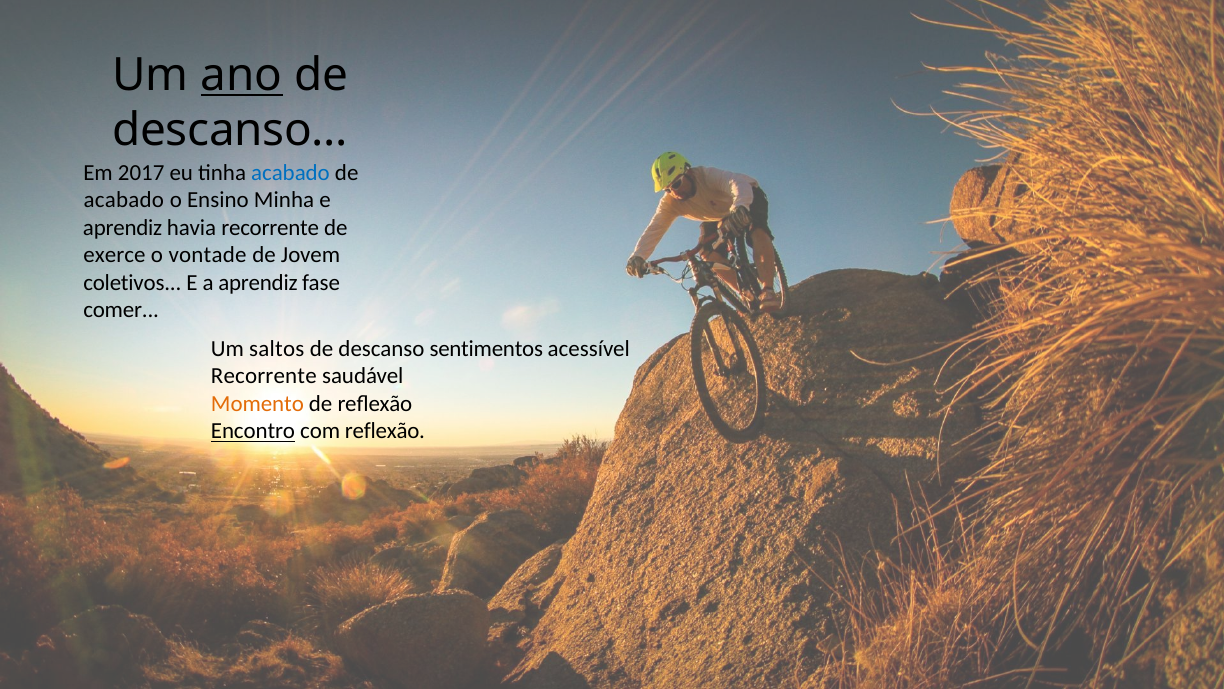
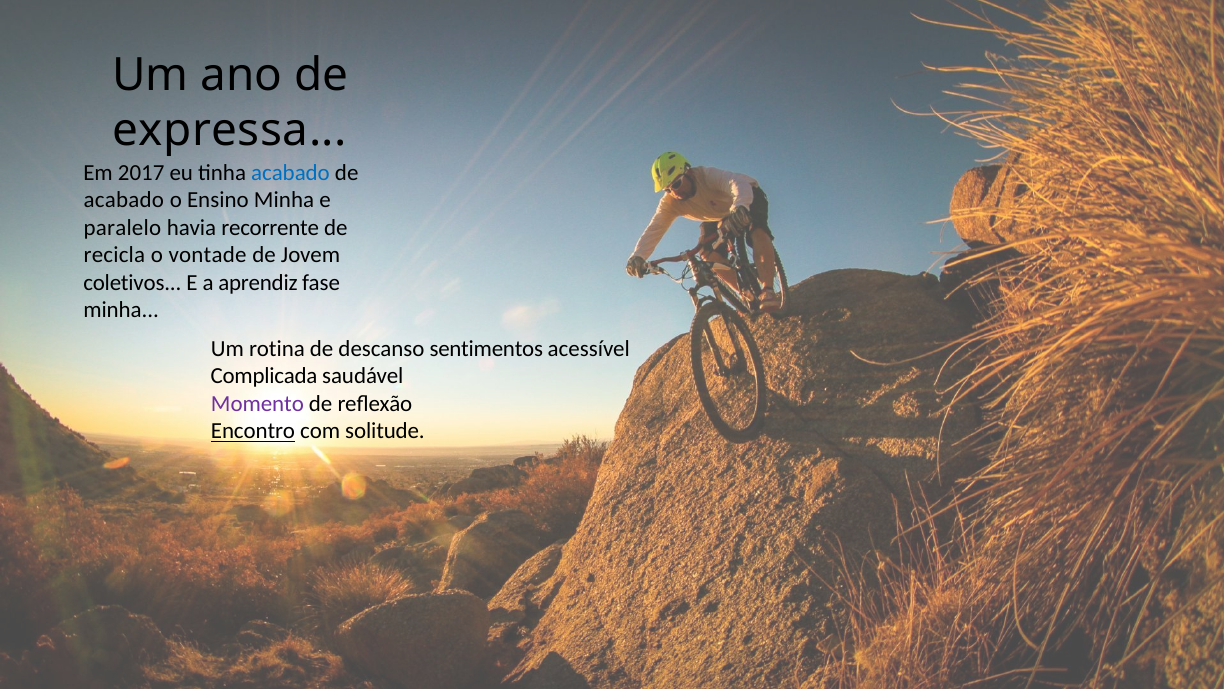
ano underline: present -> none (242, 75)
descanso: descanso -> expressa (230, 130)
aprendiz: aprendiz -> paralelo (122, 227)
exerce: exerce -> recicla (114, 255)
comer: comer -> minha (121, 310)
saltos: saltos -> rotina (277, 348)
Recorrente: Recorrente -> Complicada (264, 376)
Momento colour: orange -> purple (257, 404)
com reflexão: reflexão -> solitude (385, 431)
